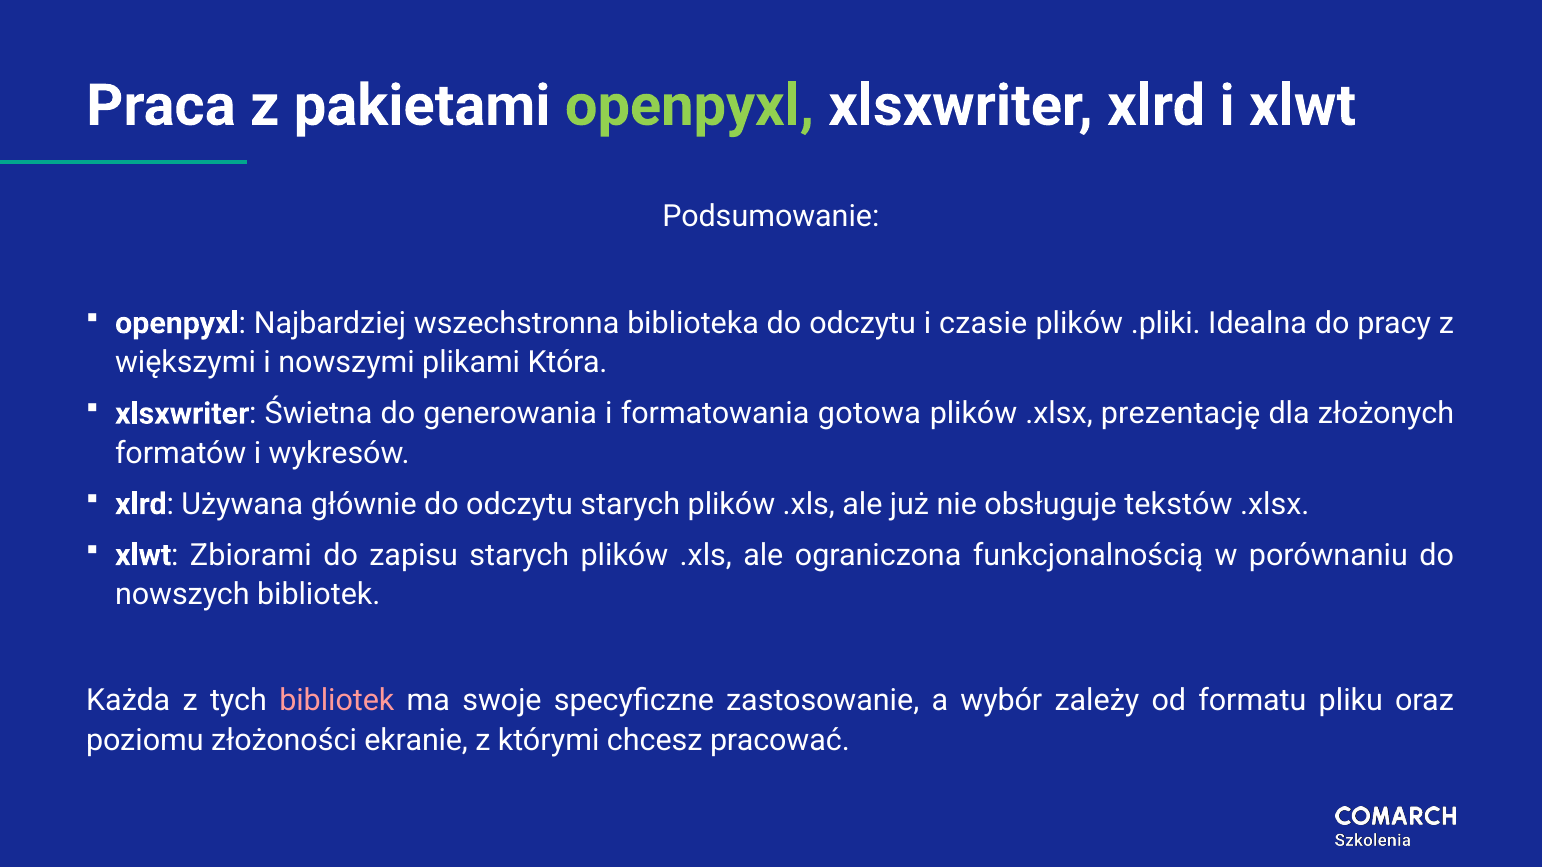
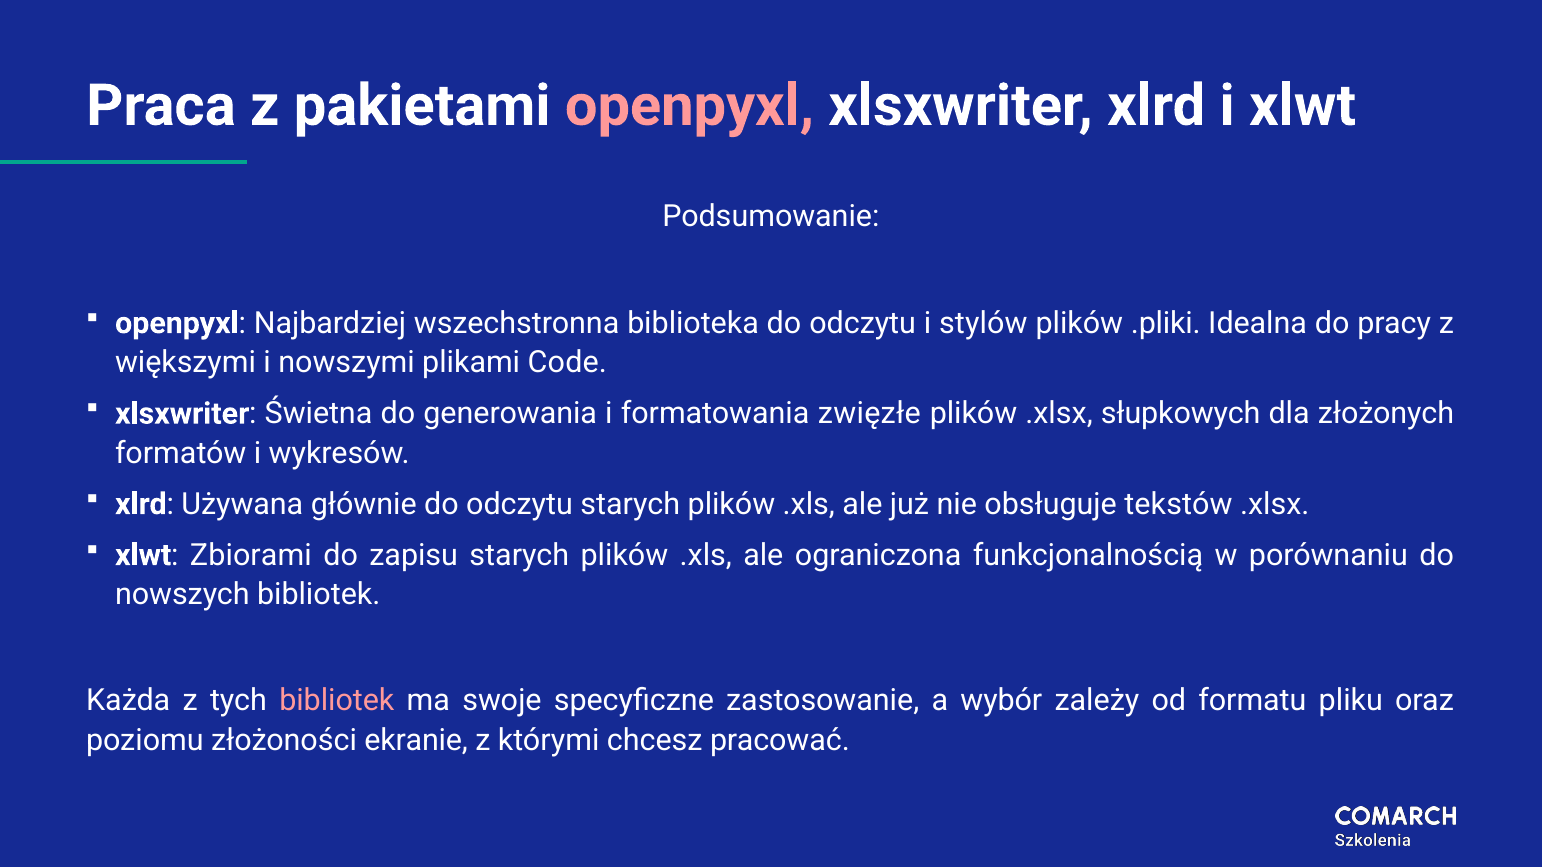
openpyxl colour: light green -> pink (689, 106)
czasie: czasie -> stylów (983, 323)
Która: Która -> Code (567, 363)
gotowa: gotowa -> zwięzłe (869, 414)
prezentację: prezentację -> słupkowych (1181, 414)
